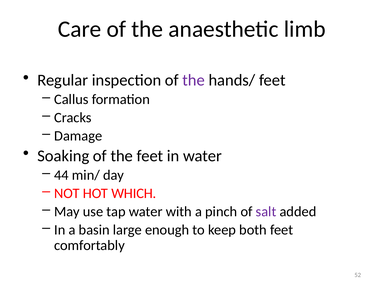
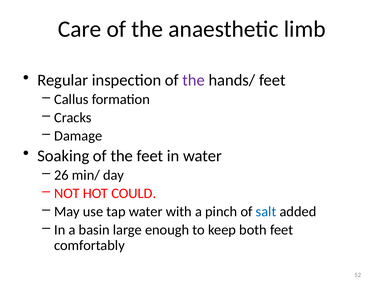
44: 44 -> 26 (61, 175)
WHICH: WHICH -> COULD (134, 193)
salt colour: purple -> blue (266, 212)
